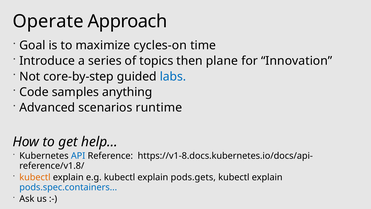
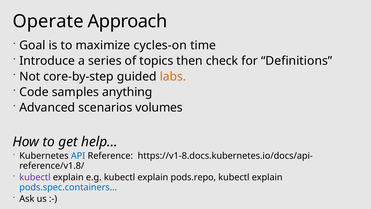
plane: plane -> check (222, 61)
Innovation: Innovation -> Definitions (297, 61)
labs colour: blue -> orange (173, 76)
runtime: runtime -> volumes (159, 107)
kubectl colour: orange -> purple (35, 177)
pods.gets: pods.gets -> pods.repo (193, 177)
